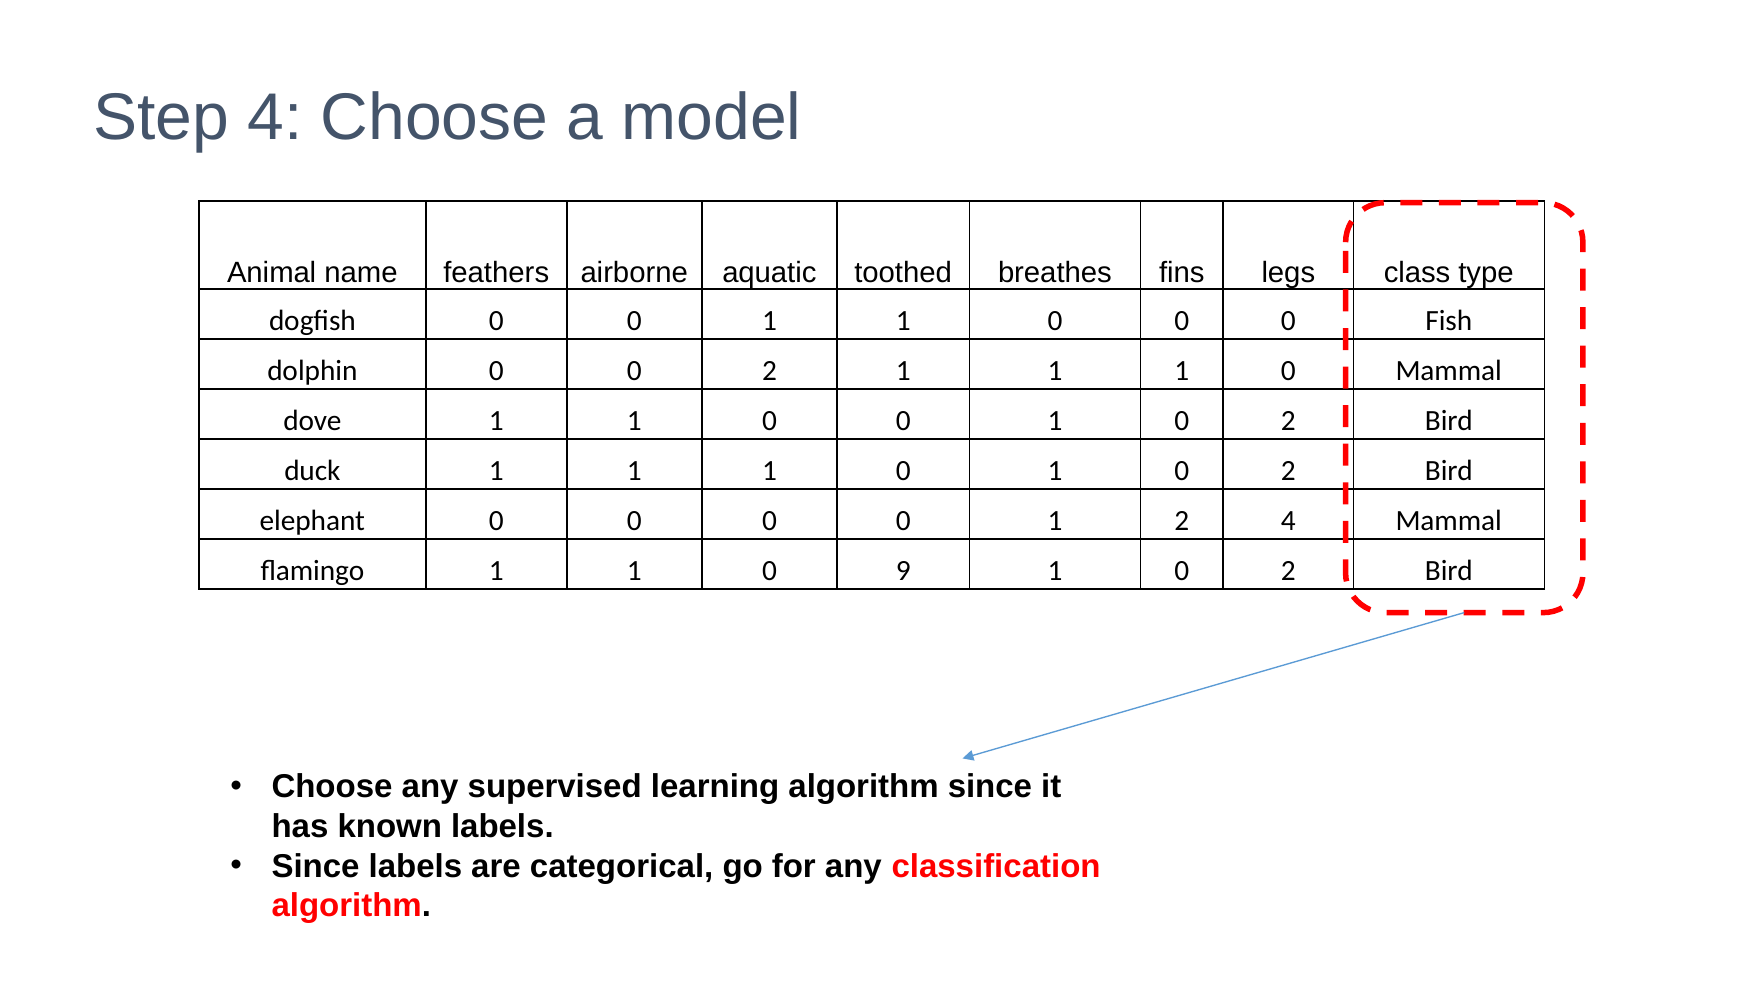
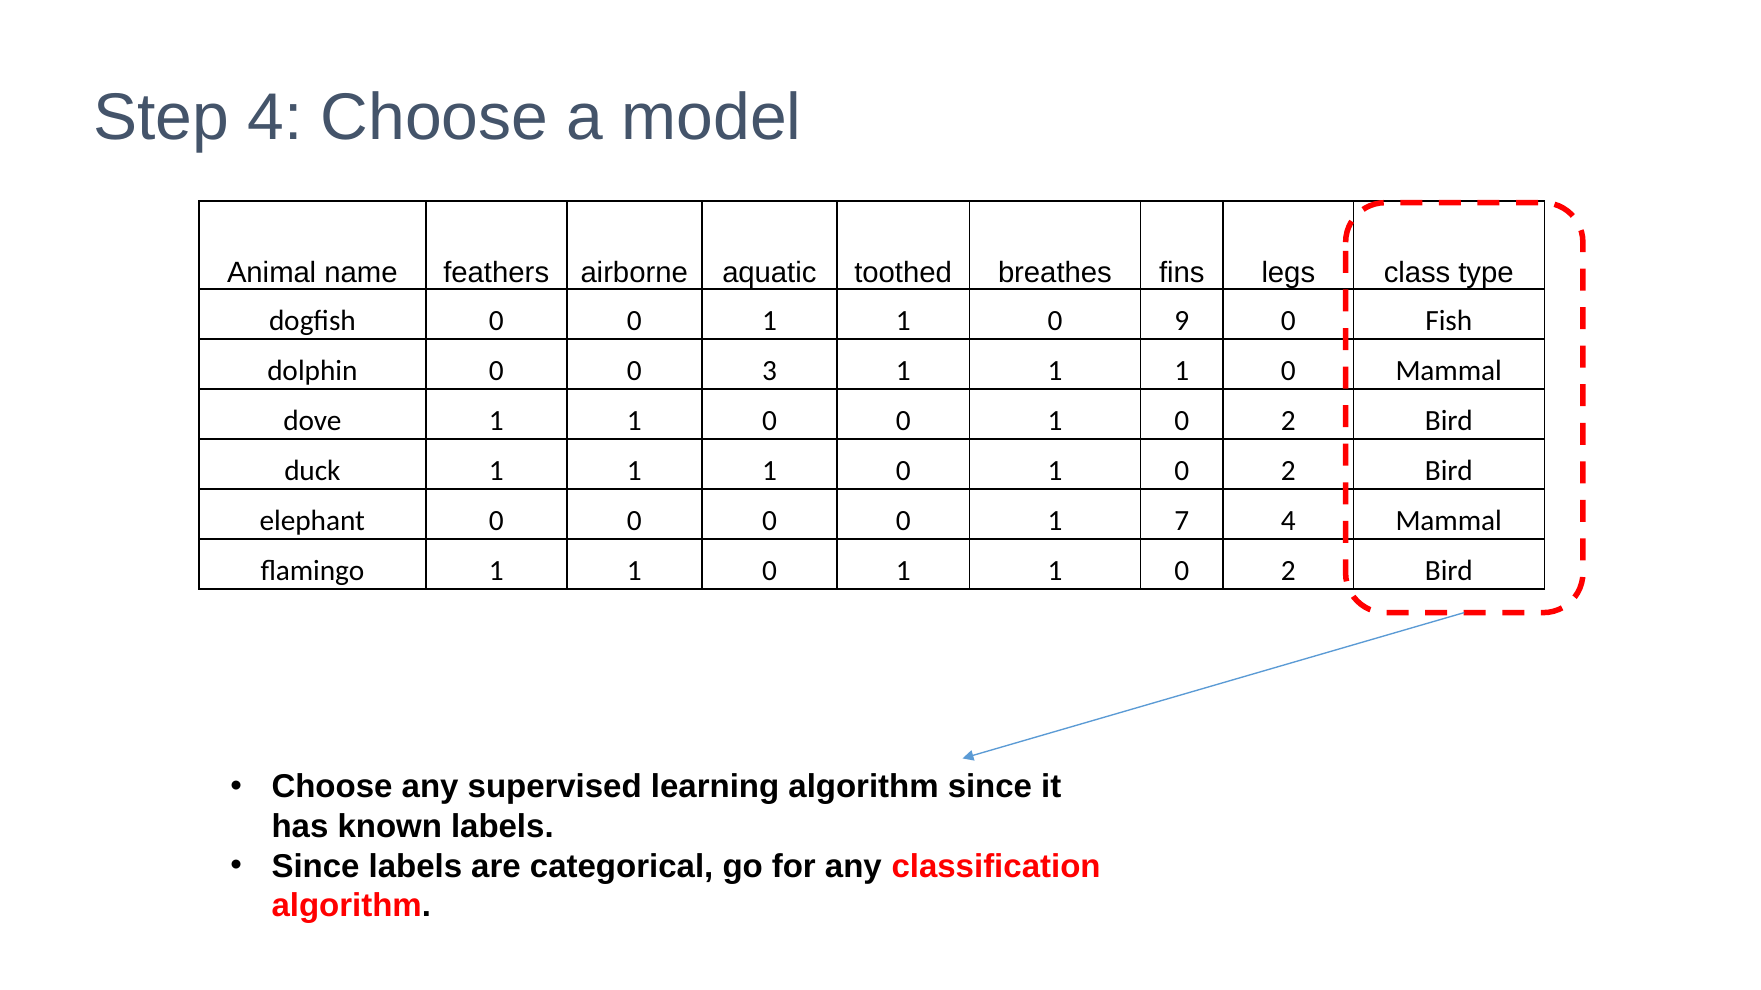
0: 0 -> 9 (1182, 321)
0 0 2: 2 -> 3 (769, 372)
1 2: 2 -> 7 (1182, 522)
9: 9 -> 1 (903, 572)
